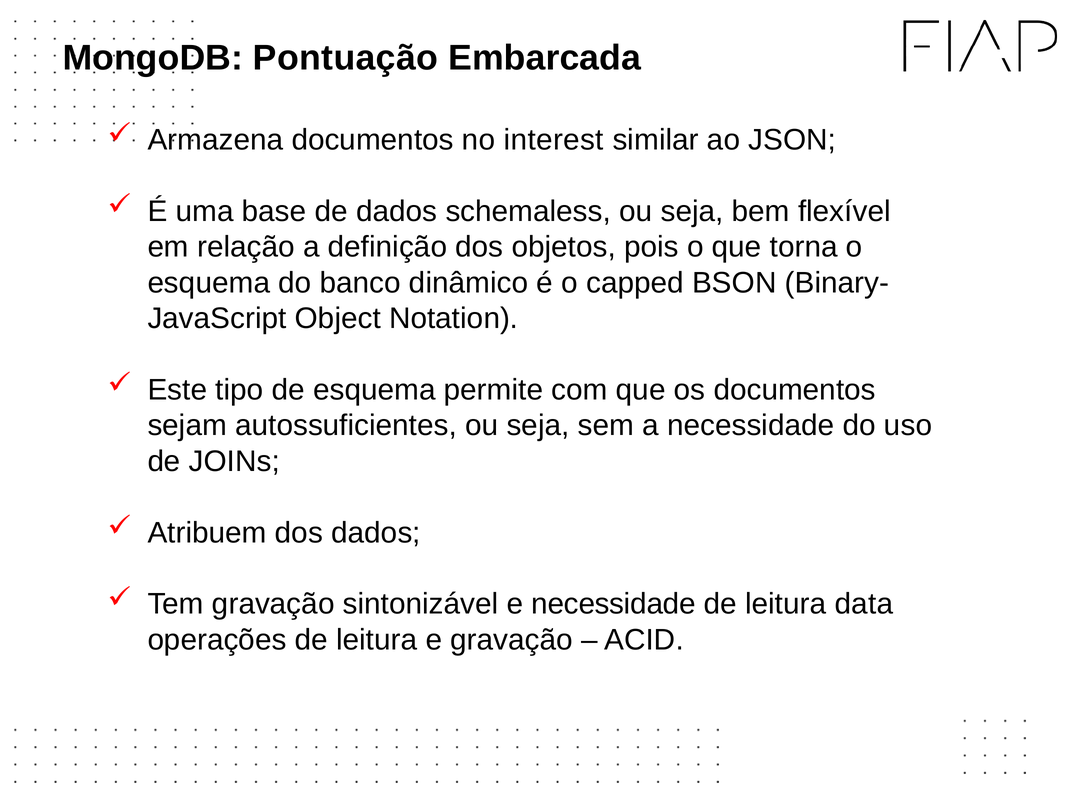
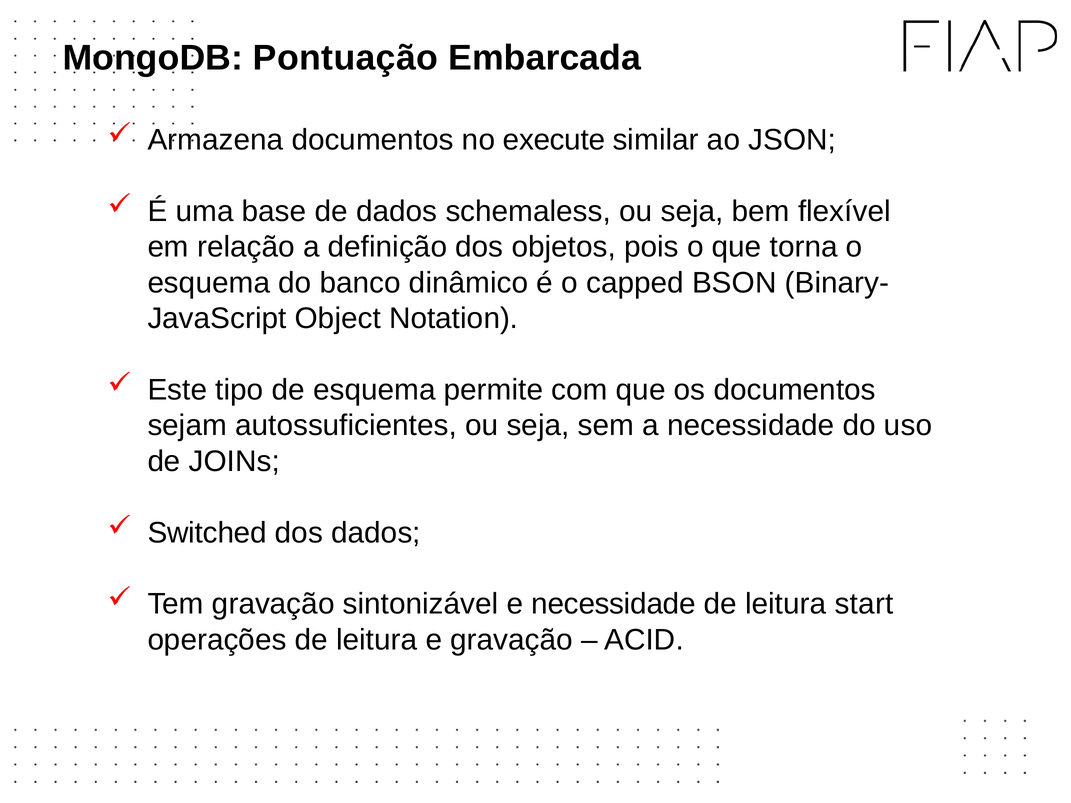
interest: interest -> execute (554, 140)
Atribuem: Atribuem -> Switched (207, 533)
data: data -> start (864, 604)
